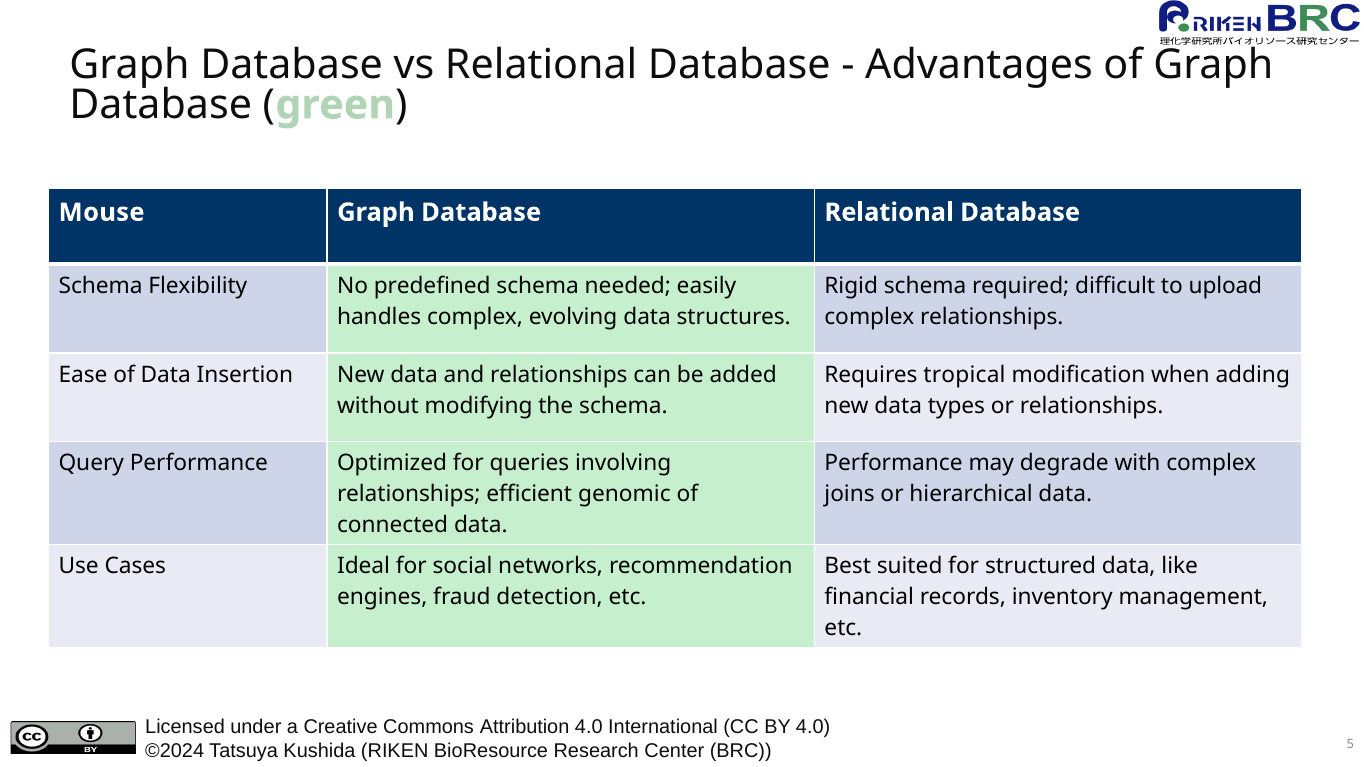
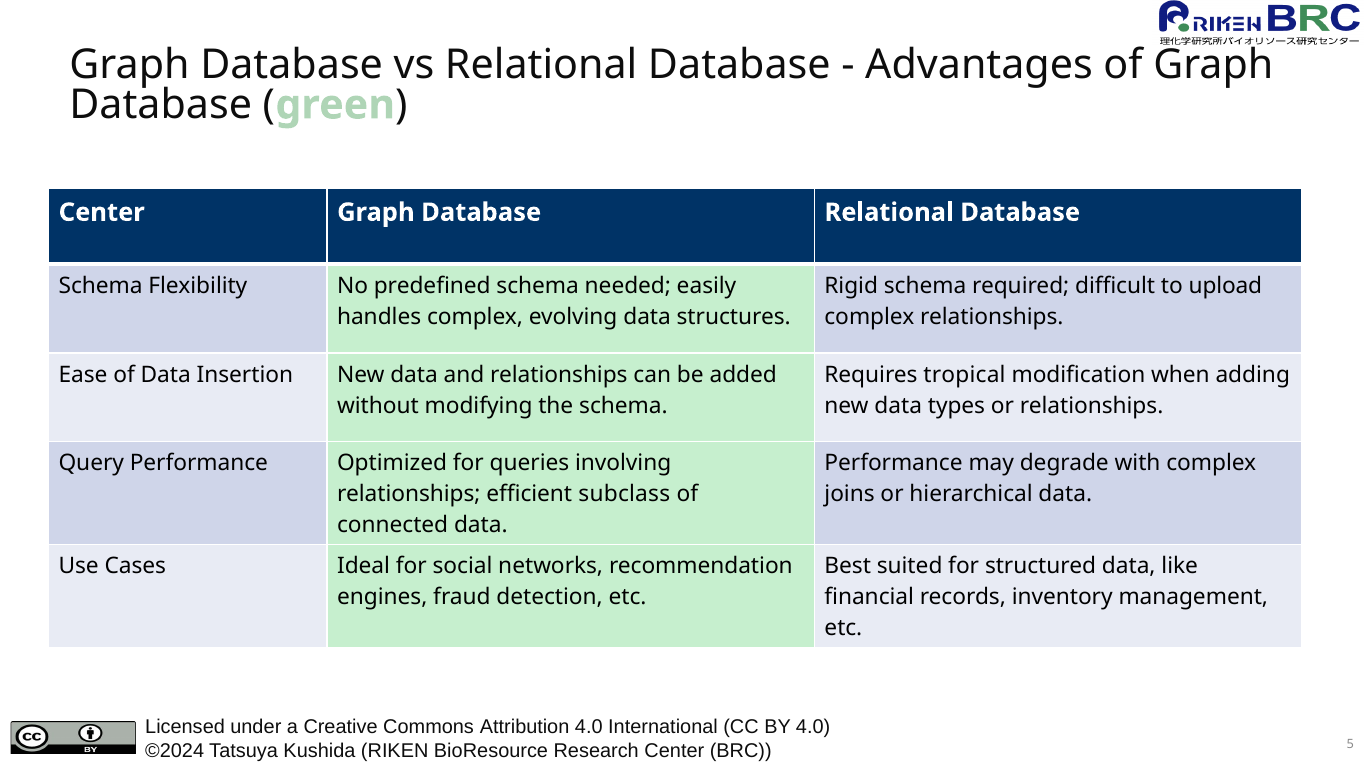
Mouse: Mouse -> Center (102, 212)
genomic: genomic -> subclass (624, 494)
